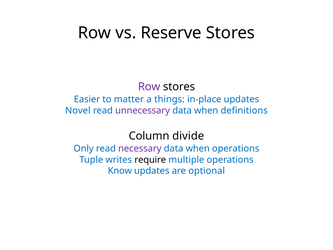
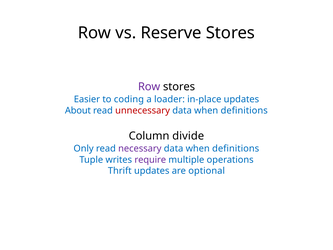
matter: matter -> coding (129, 99)
things: things -> loader (169, 99)
Novel: Novel -> About (78, 110)
unnecessary colour: purple -> red (143, 110)
operations: operations -> definitions (236, 148)
require colour: black -> purple (150, 160)
Know: Know -> Thrift (120, 171)
